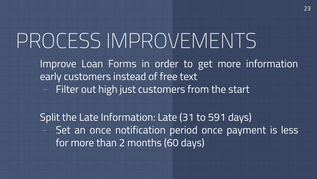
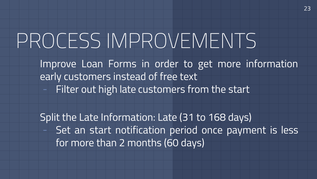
high just: just -> late (128, 89)
591: 591 -> 168 (217, 117)
an once: once -> start (100, 130)
